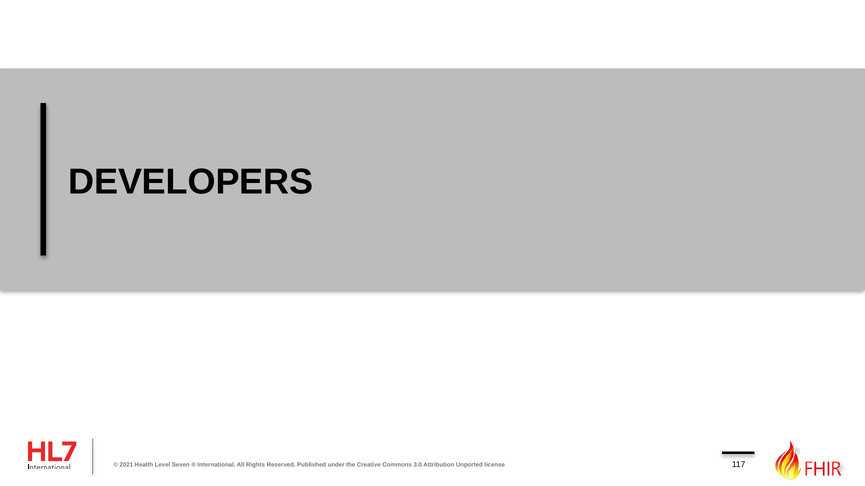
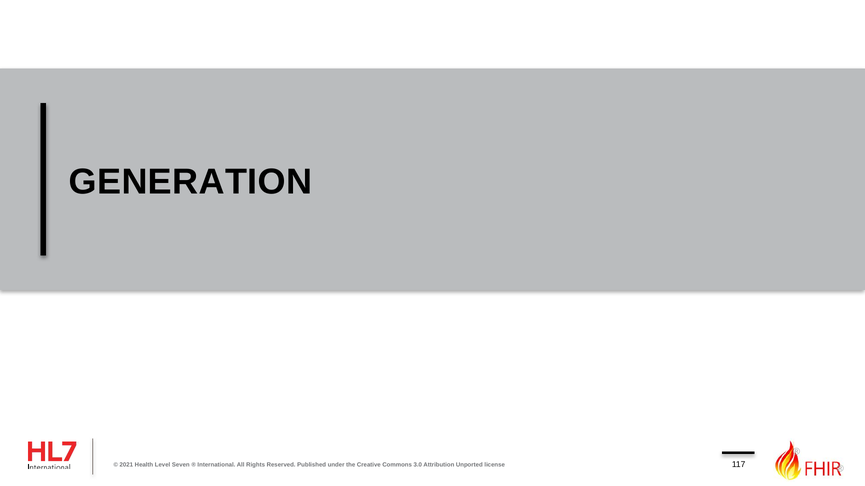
DEVELOPERS: DEVELOPERS -> GENERATION (190, 182)
